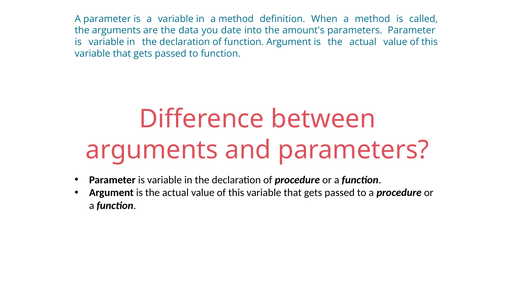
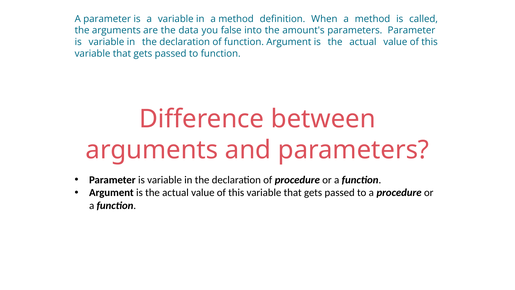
date: date -> false (231, 30)
